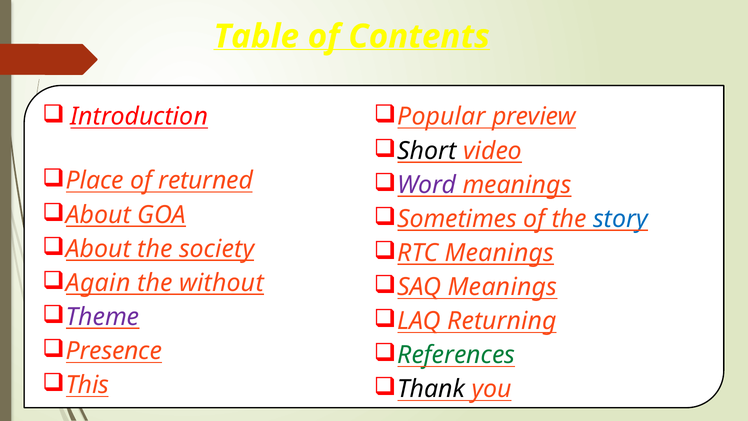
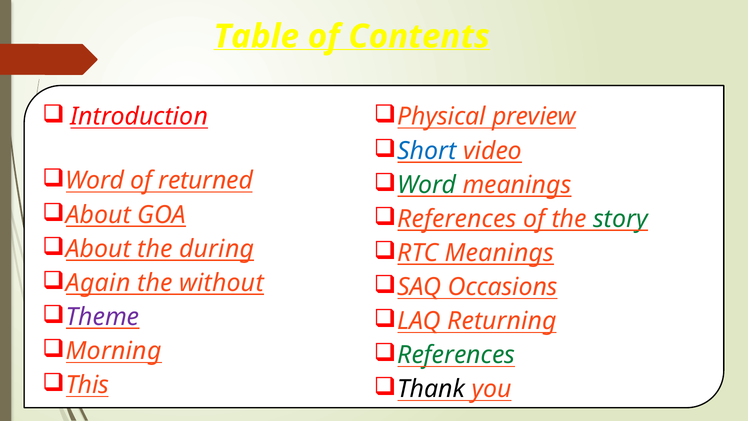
Popular: Popular -> Physical (442, 117)
Short colour: black -> blue (427, 151)
Place: Place -> Word (95, 181)
Word colour: purple -> green (427, 185)
Sometimes: Sometimes -> References (457, 219)
story colour: blue -> green (621, 219)
society: society -> during (217, 249)
SAQ Meanings: Meanings -> Occasions (503, 287)
Presence: Presence -> Morning (114, 351)
